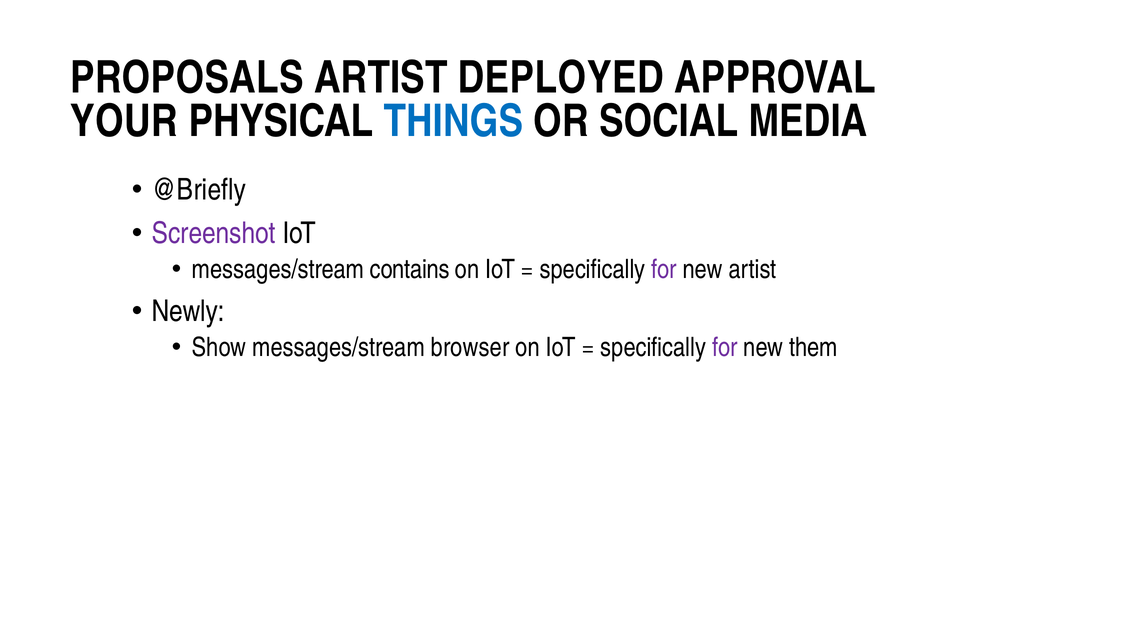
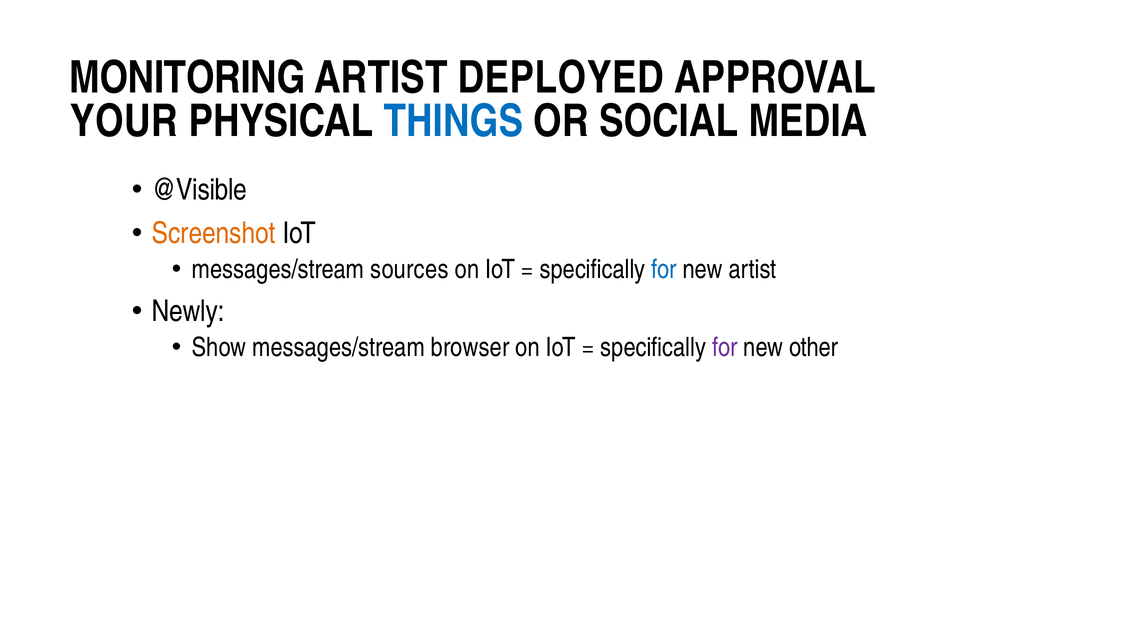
PROPOSALS: PROPOSALS -> MONITORING (187, 78)
@Briefly: @Briefly -> @Visible (199, 190)
Screenshot colour: purple -> orange (214, 233)
contains: contains -> sources (409, 270)
for colour: purple -> blue (664, 270)
them: them -> other (813, 348)
